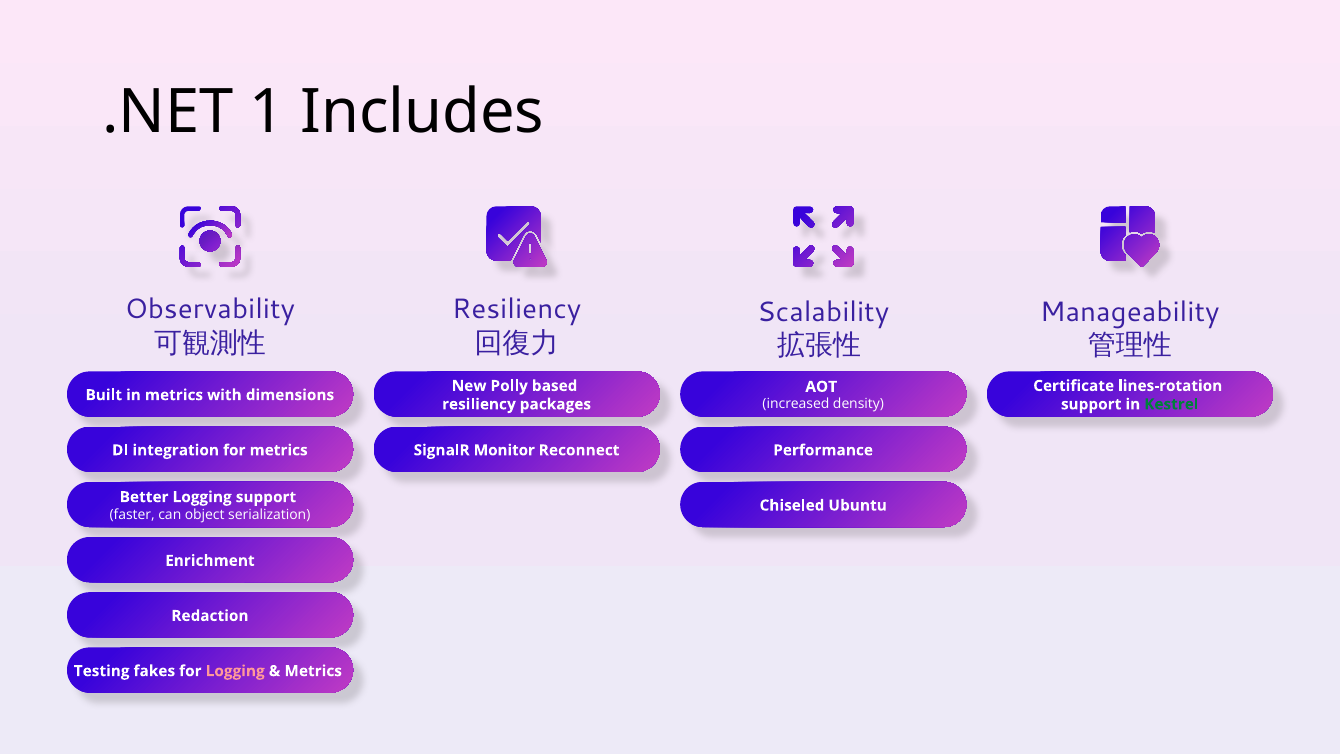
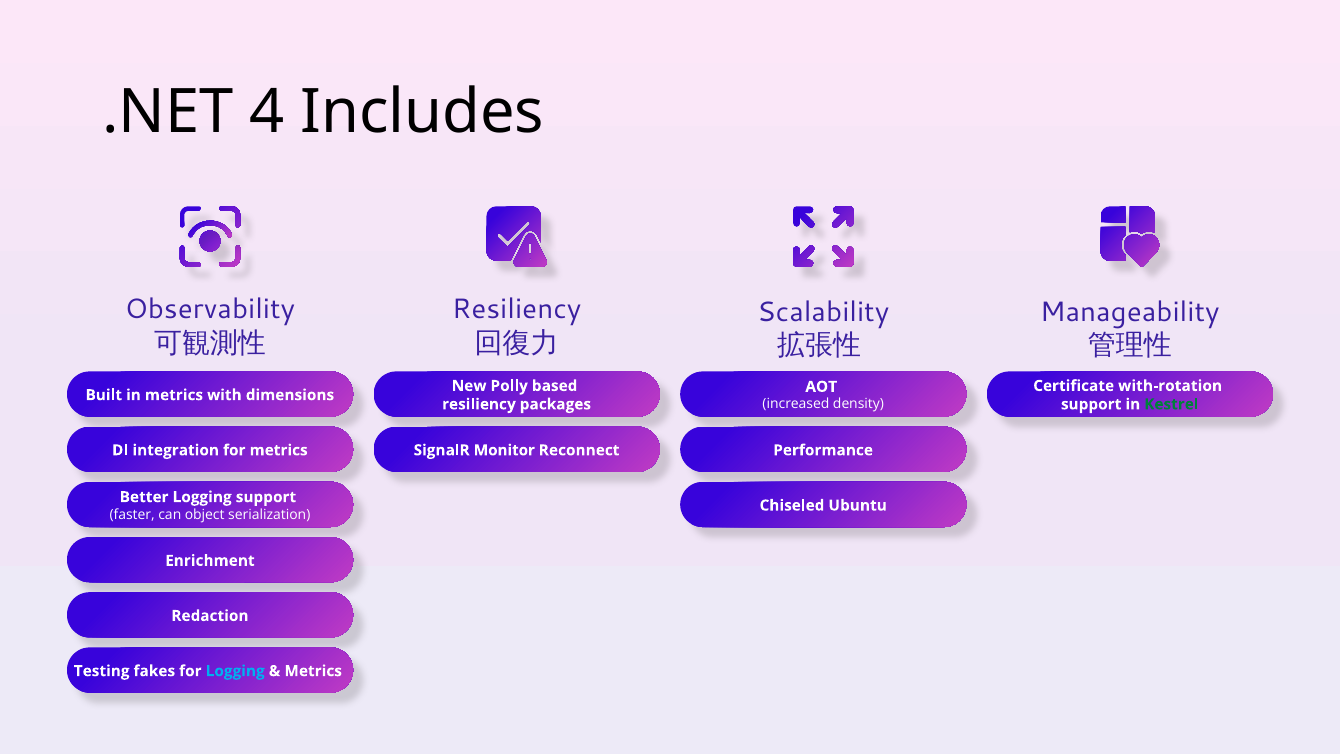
1: 1 -> 4 (267, 113)
lines-rotation: lines-rotation -> with-rotation (1170, 386)
Logging colour: pink -> light blue (235, 671)
